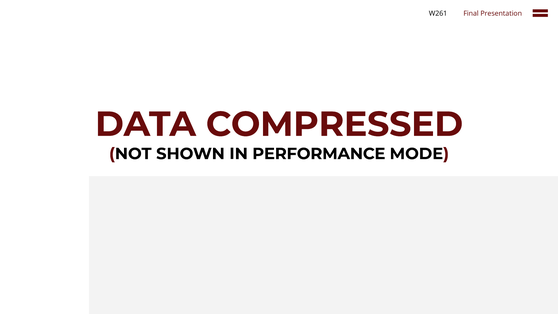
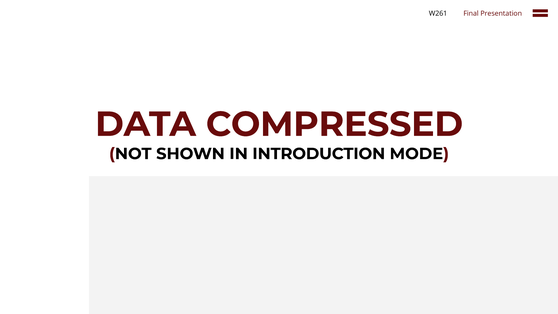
PERFORMANCE: PERFORMANCE -> INTRODUCTION (319, 154)
